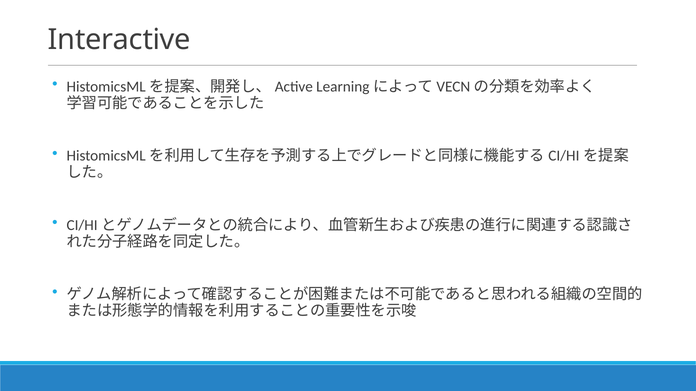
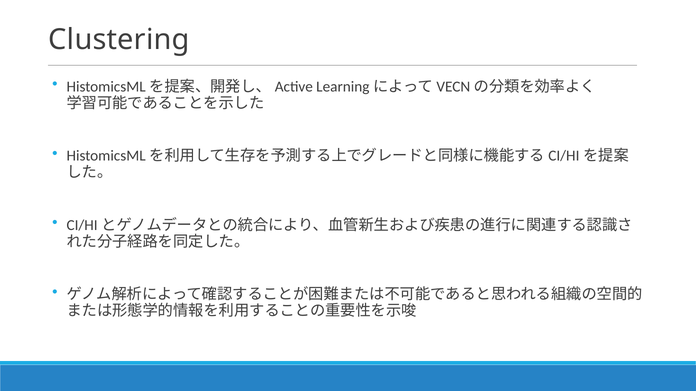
Interactive: Interactive -> Clustering (119, 40)
